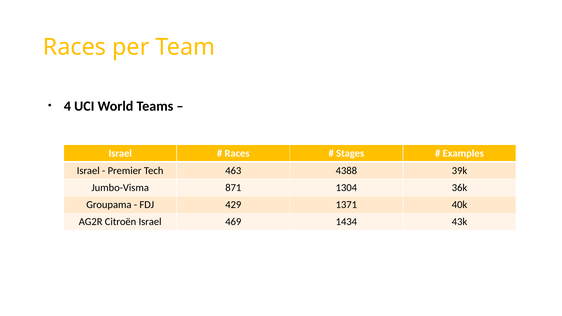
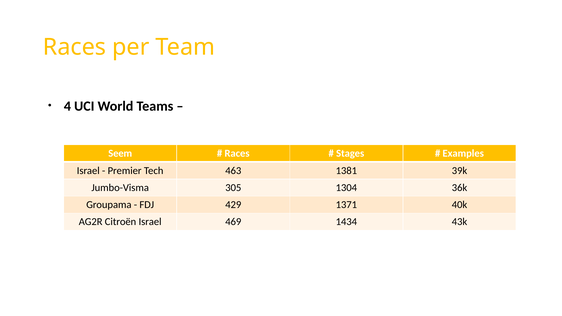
Israel: Israel -> Seem (120, 154)
4388: 4388 -> 1381 (346, 171)
871: 871 -> 305 (233, 188)
